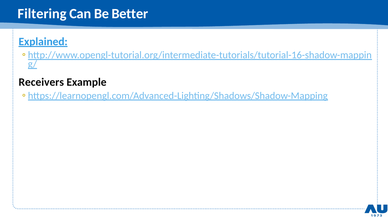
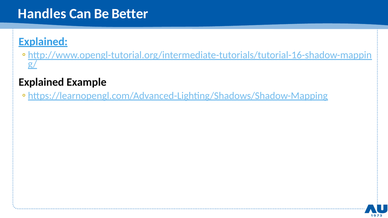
Filtering: Filtering -> Handles (42, 14)
Receivers: Receivers -> Explained (41, 82)
